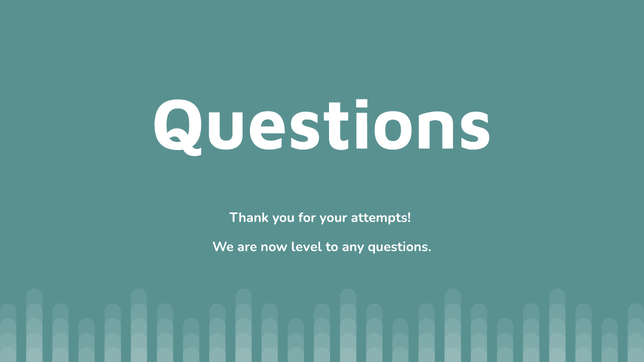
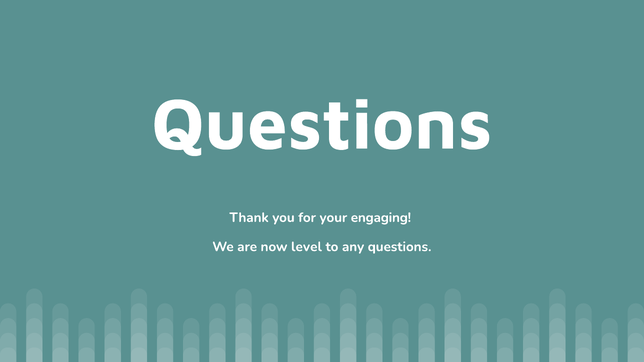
attempts: attempts -> engaging (381, 218)
